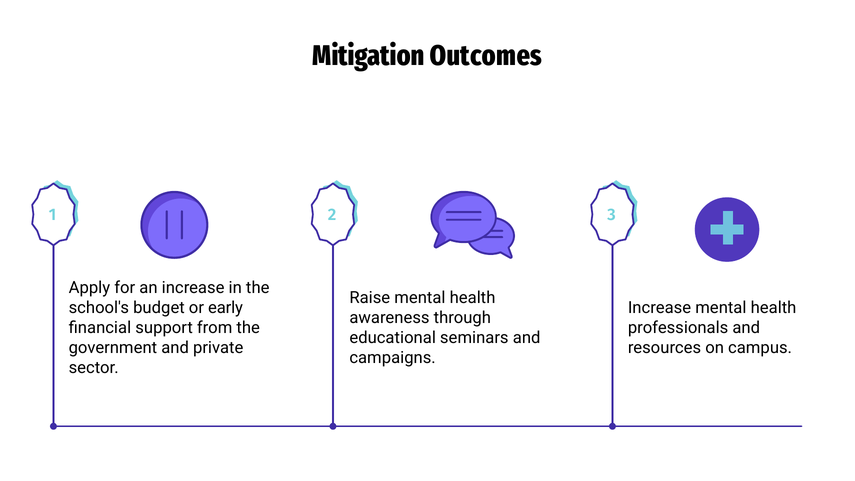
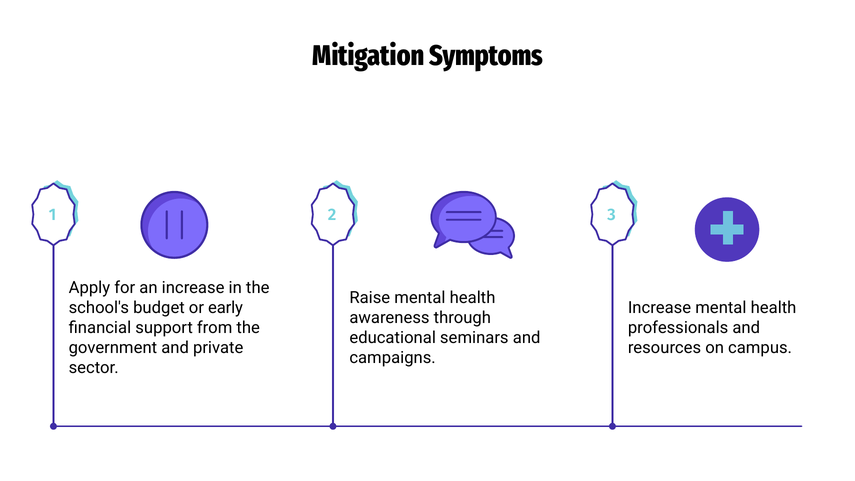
Outcomes: Outcomes -> Symptoms (486, 56)
